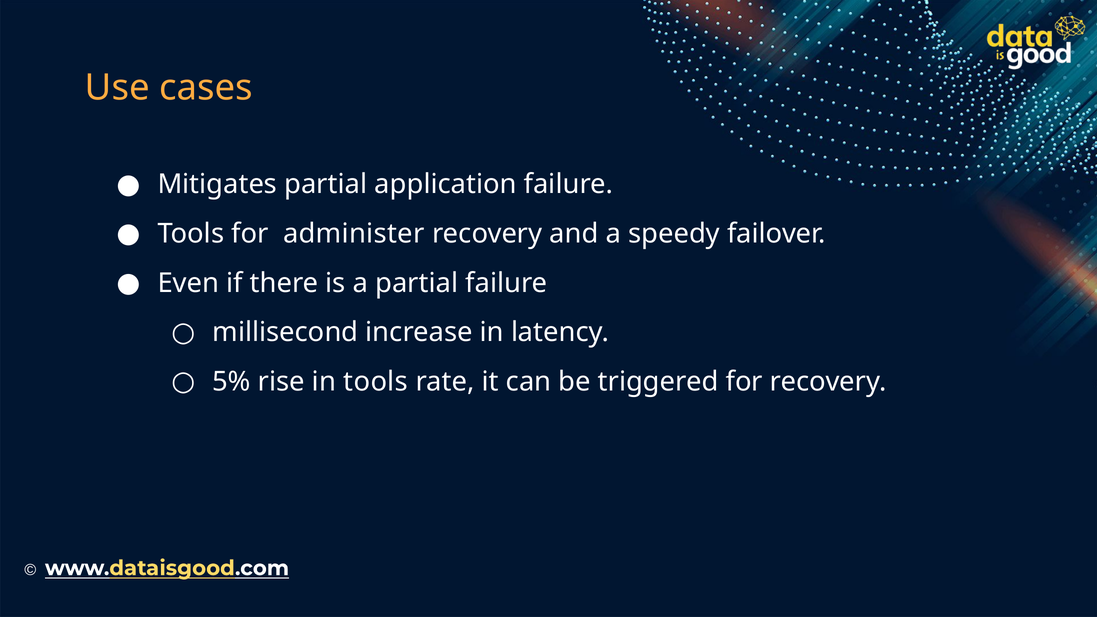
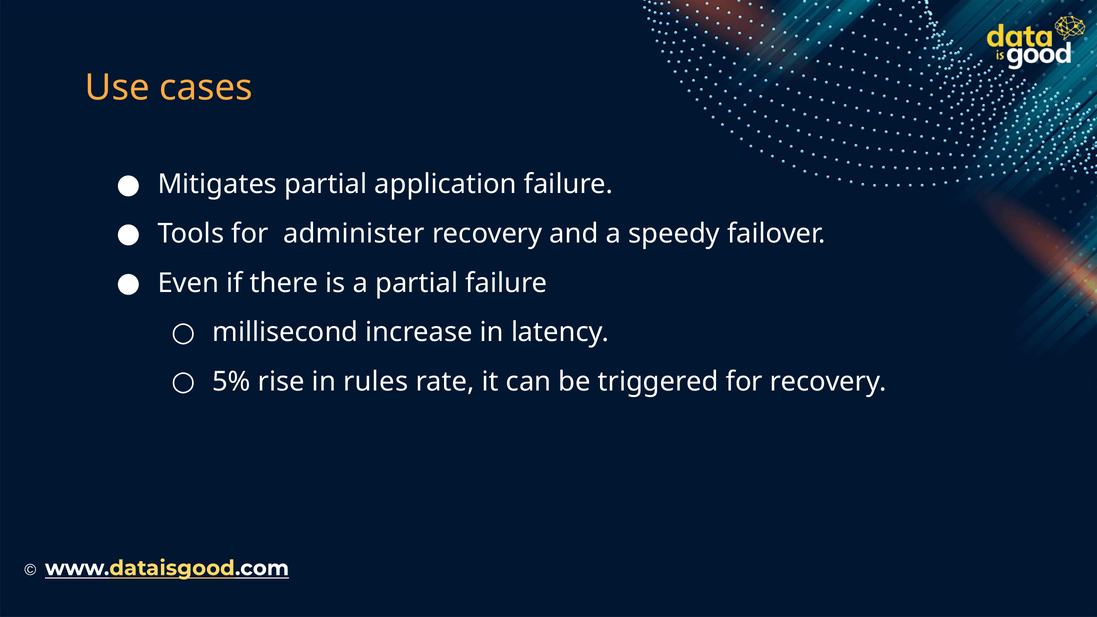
in tools: tools -> rules (376, 382)
